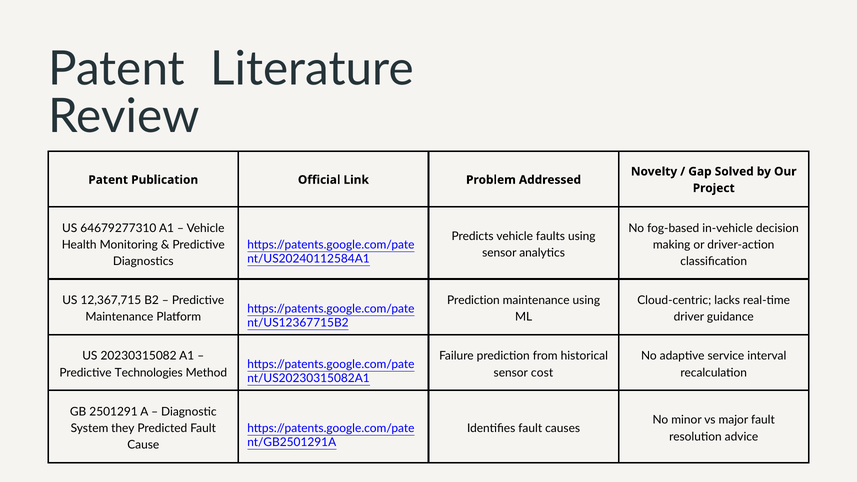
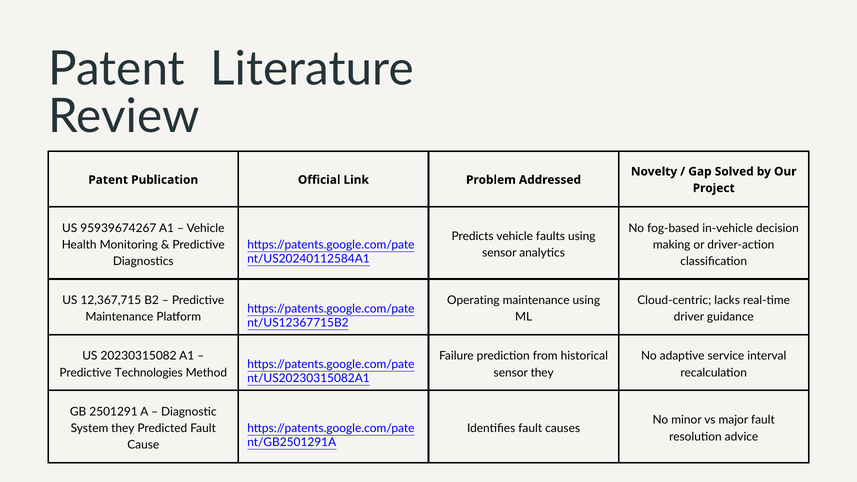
64679277310: 64679277310 -> 95939674267 (118, 228)
Prediction: Prediction -> Operating (473, 300)
sensor cost: cost -> they (542, 373)
